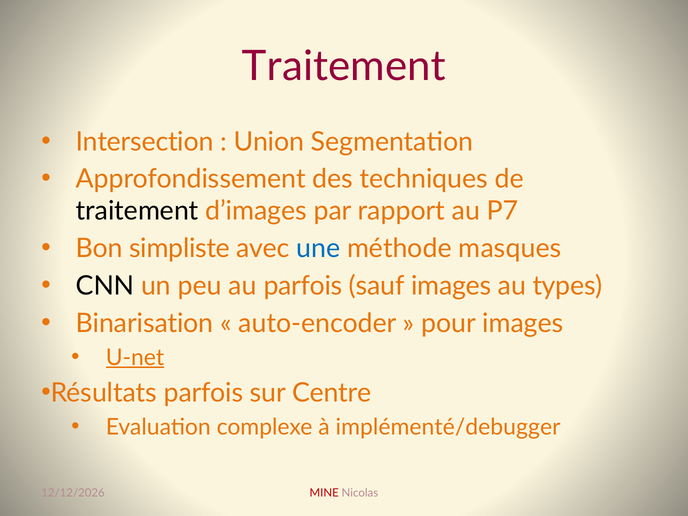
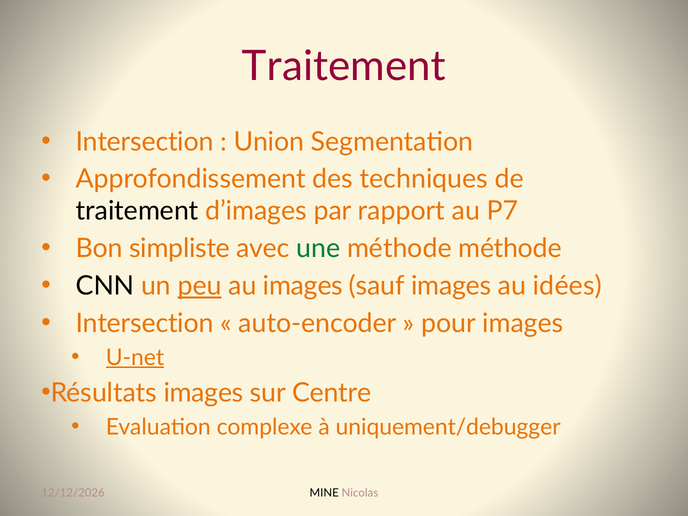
une colour: blue -> green (318, 249)
méthode masques: masques -> méthode (510, 249)
peu underline: none -> present (200, 286)
au parfois: parfois -> images (303, 286)
types: types -> idées (567, 286)
Binarisation: Binarisation -> Intersection (145, 323)
Résultats parfois: parfois -> images (204, 393)
implémenté/debugger: implémenté/debugger -> uniquement/debugger (448, 427)
MINE colour: red -> black (324, 493)
